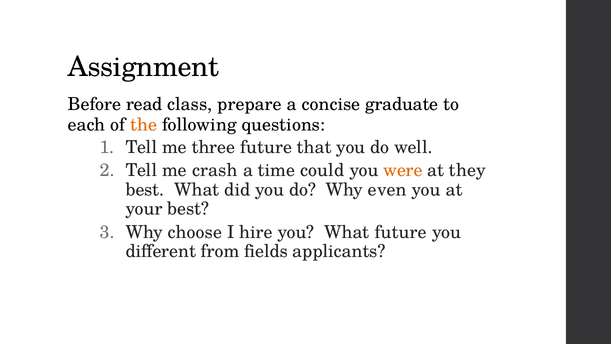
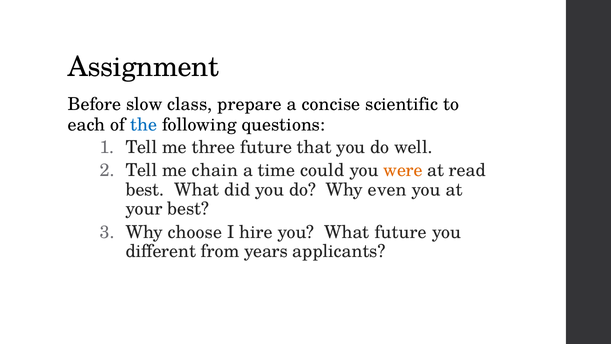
read: read -> slow (144, 104)
graduate: graduate -> scientific (402, 104)
the colour: orange -> blue (144, 125)
crash: crash -> chain (215, 170)
they: they -> read (467, 170)
fields: fields -> years (266, 251)
